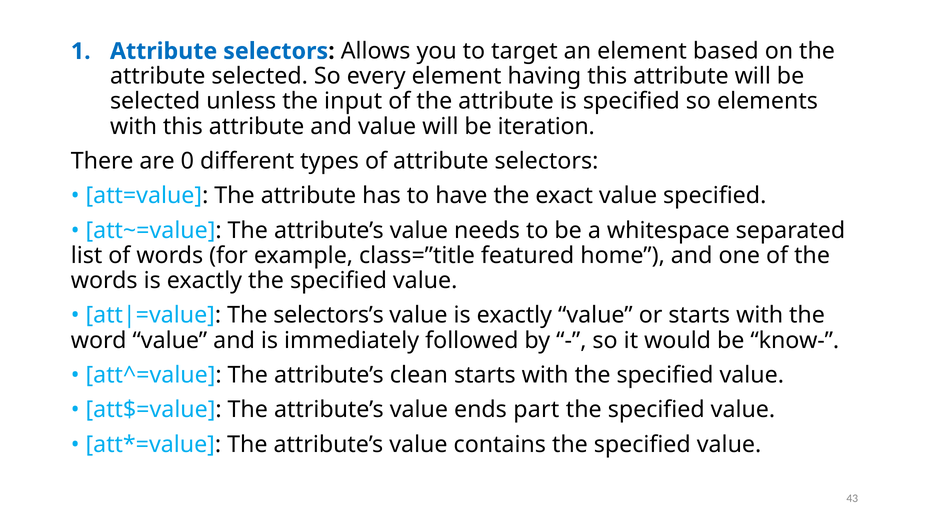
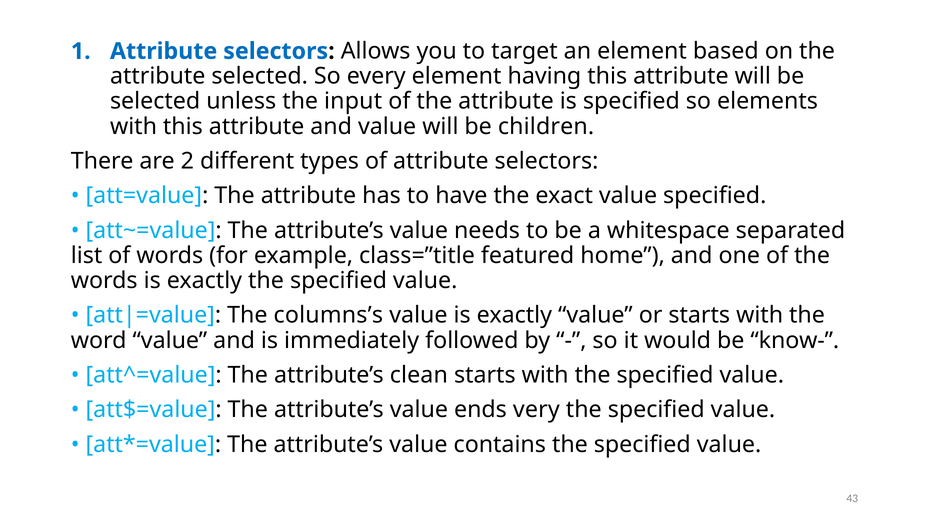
iteration: iteration -> children (546, 126)
0: 0 -> 2 (187, 161)
selectors’s: selectors’s -> columns’s (328, 316)
part: part -> very (536, 410)
